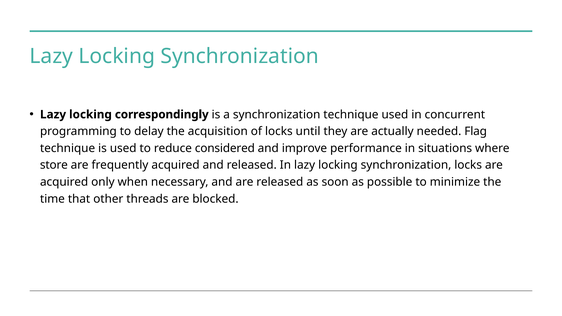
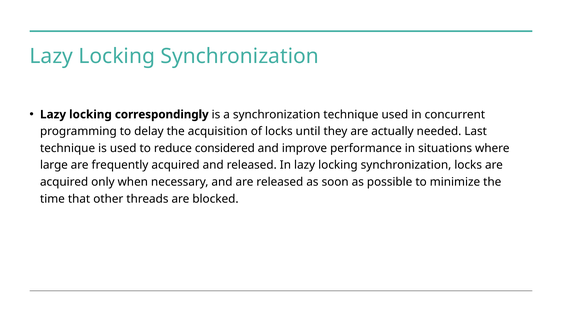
Flag: Flag -> Last (476, 131)
store: store -> large (54, 165)
